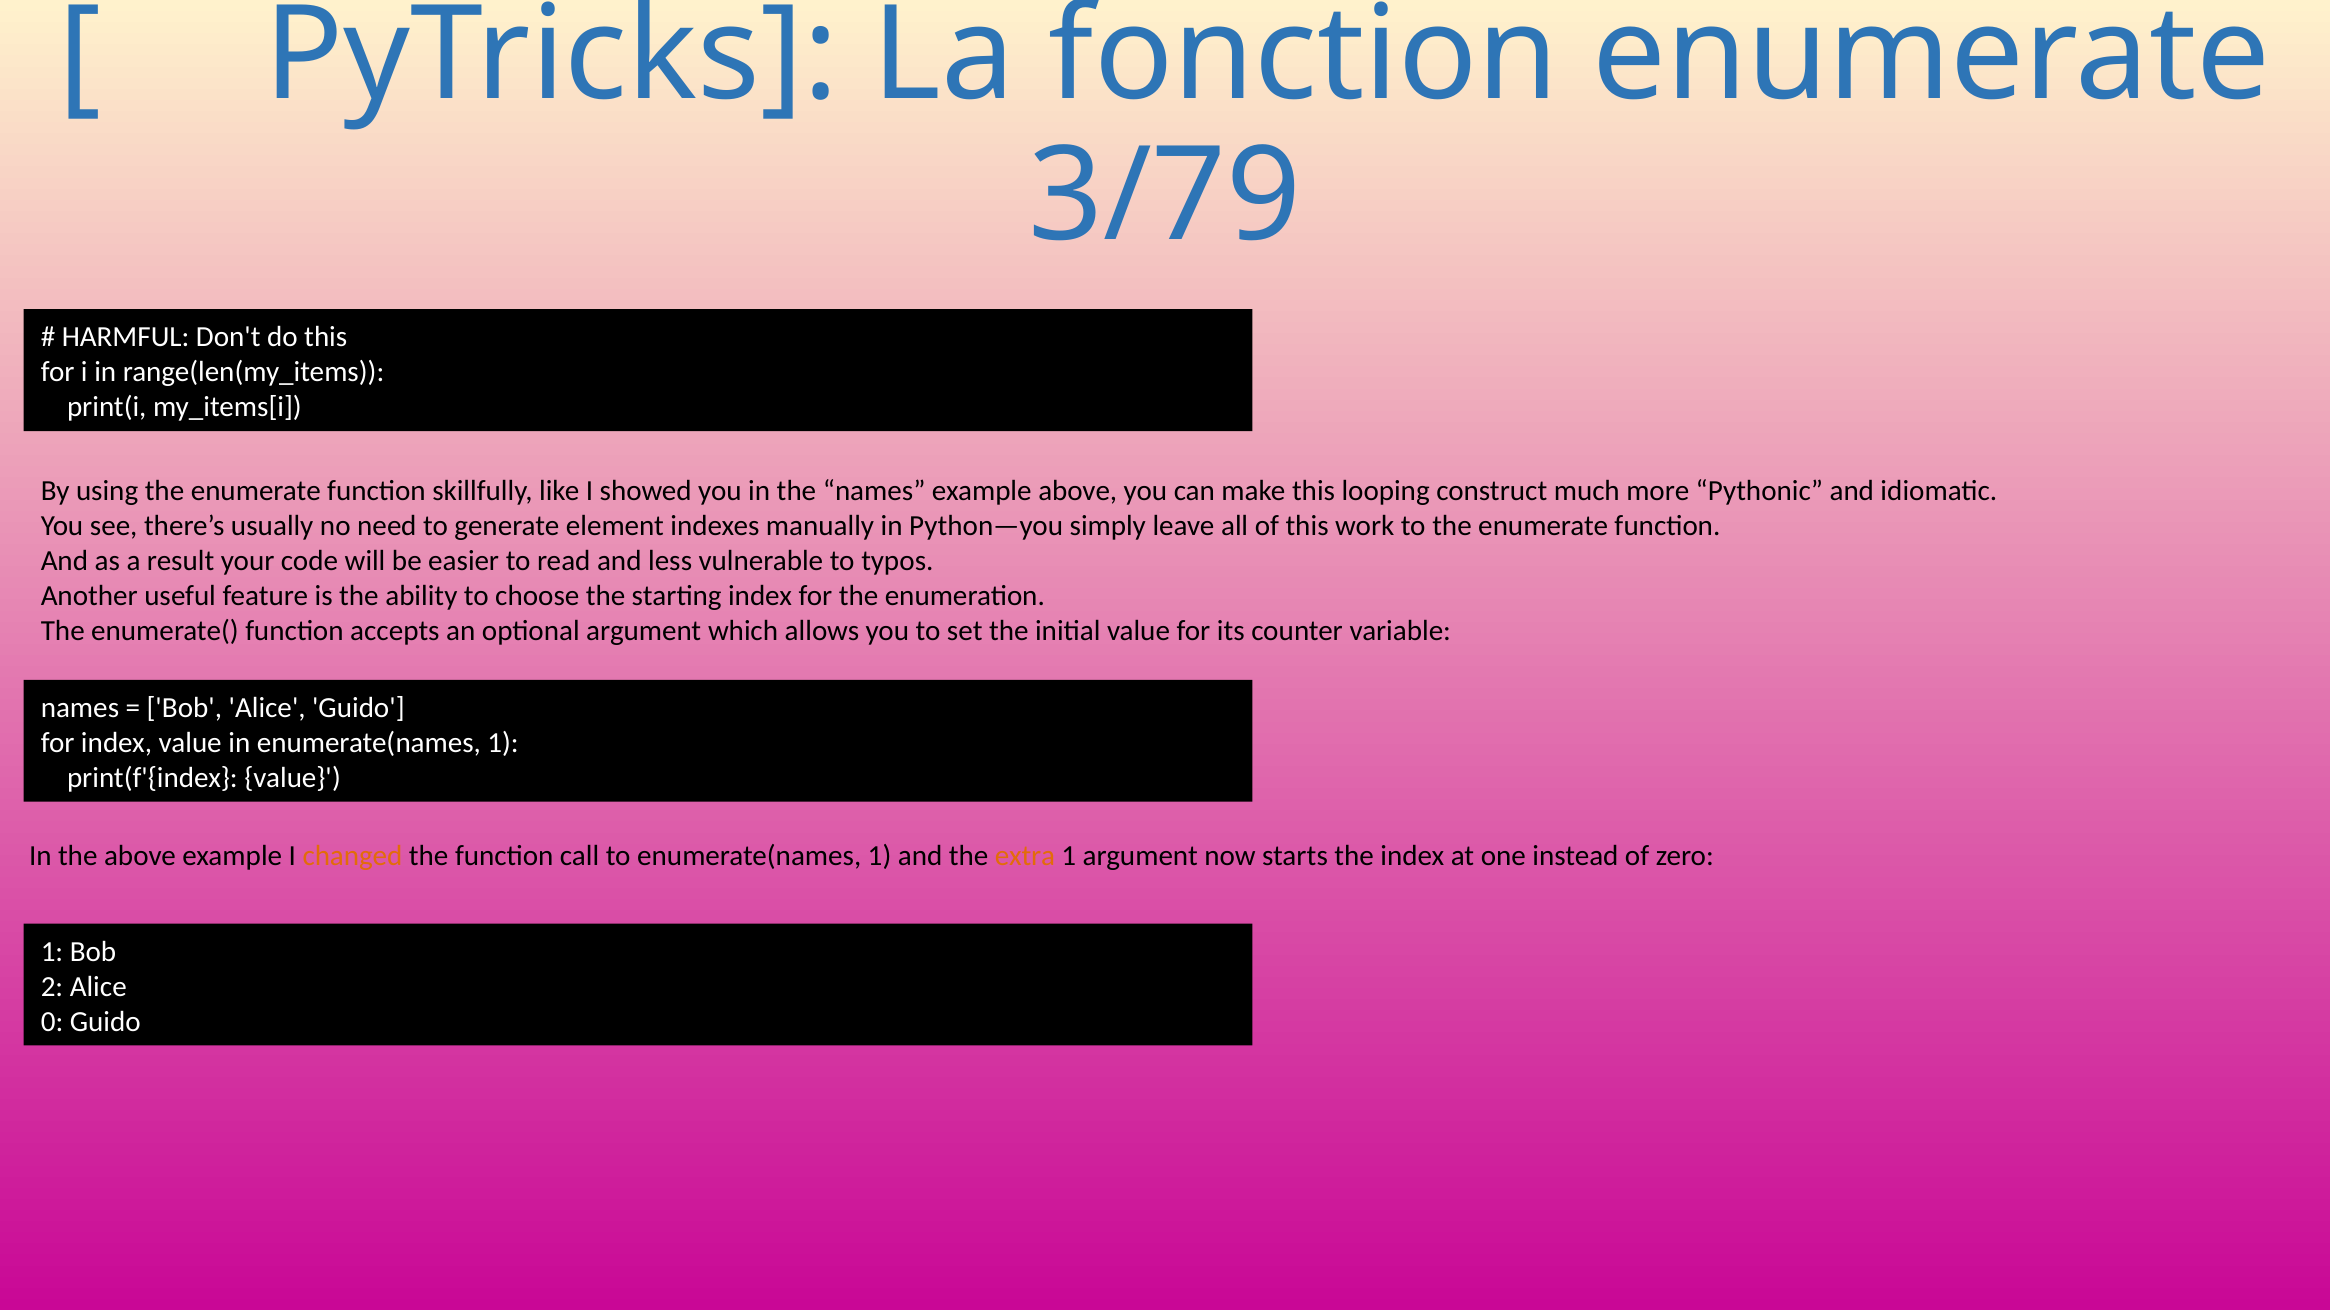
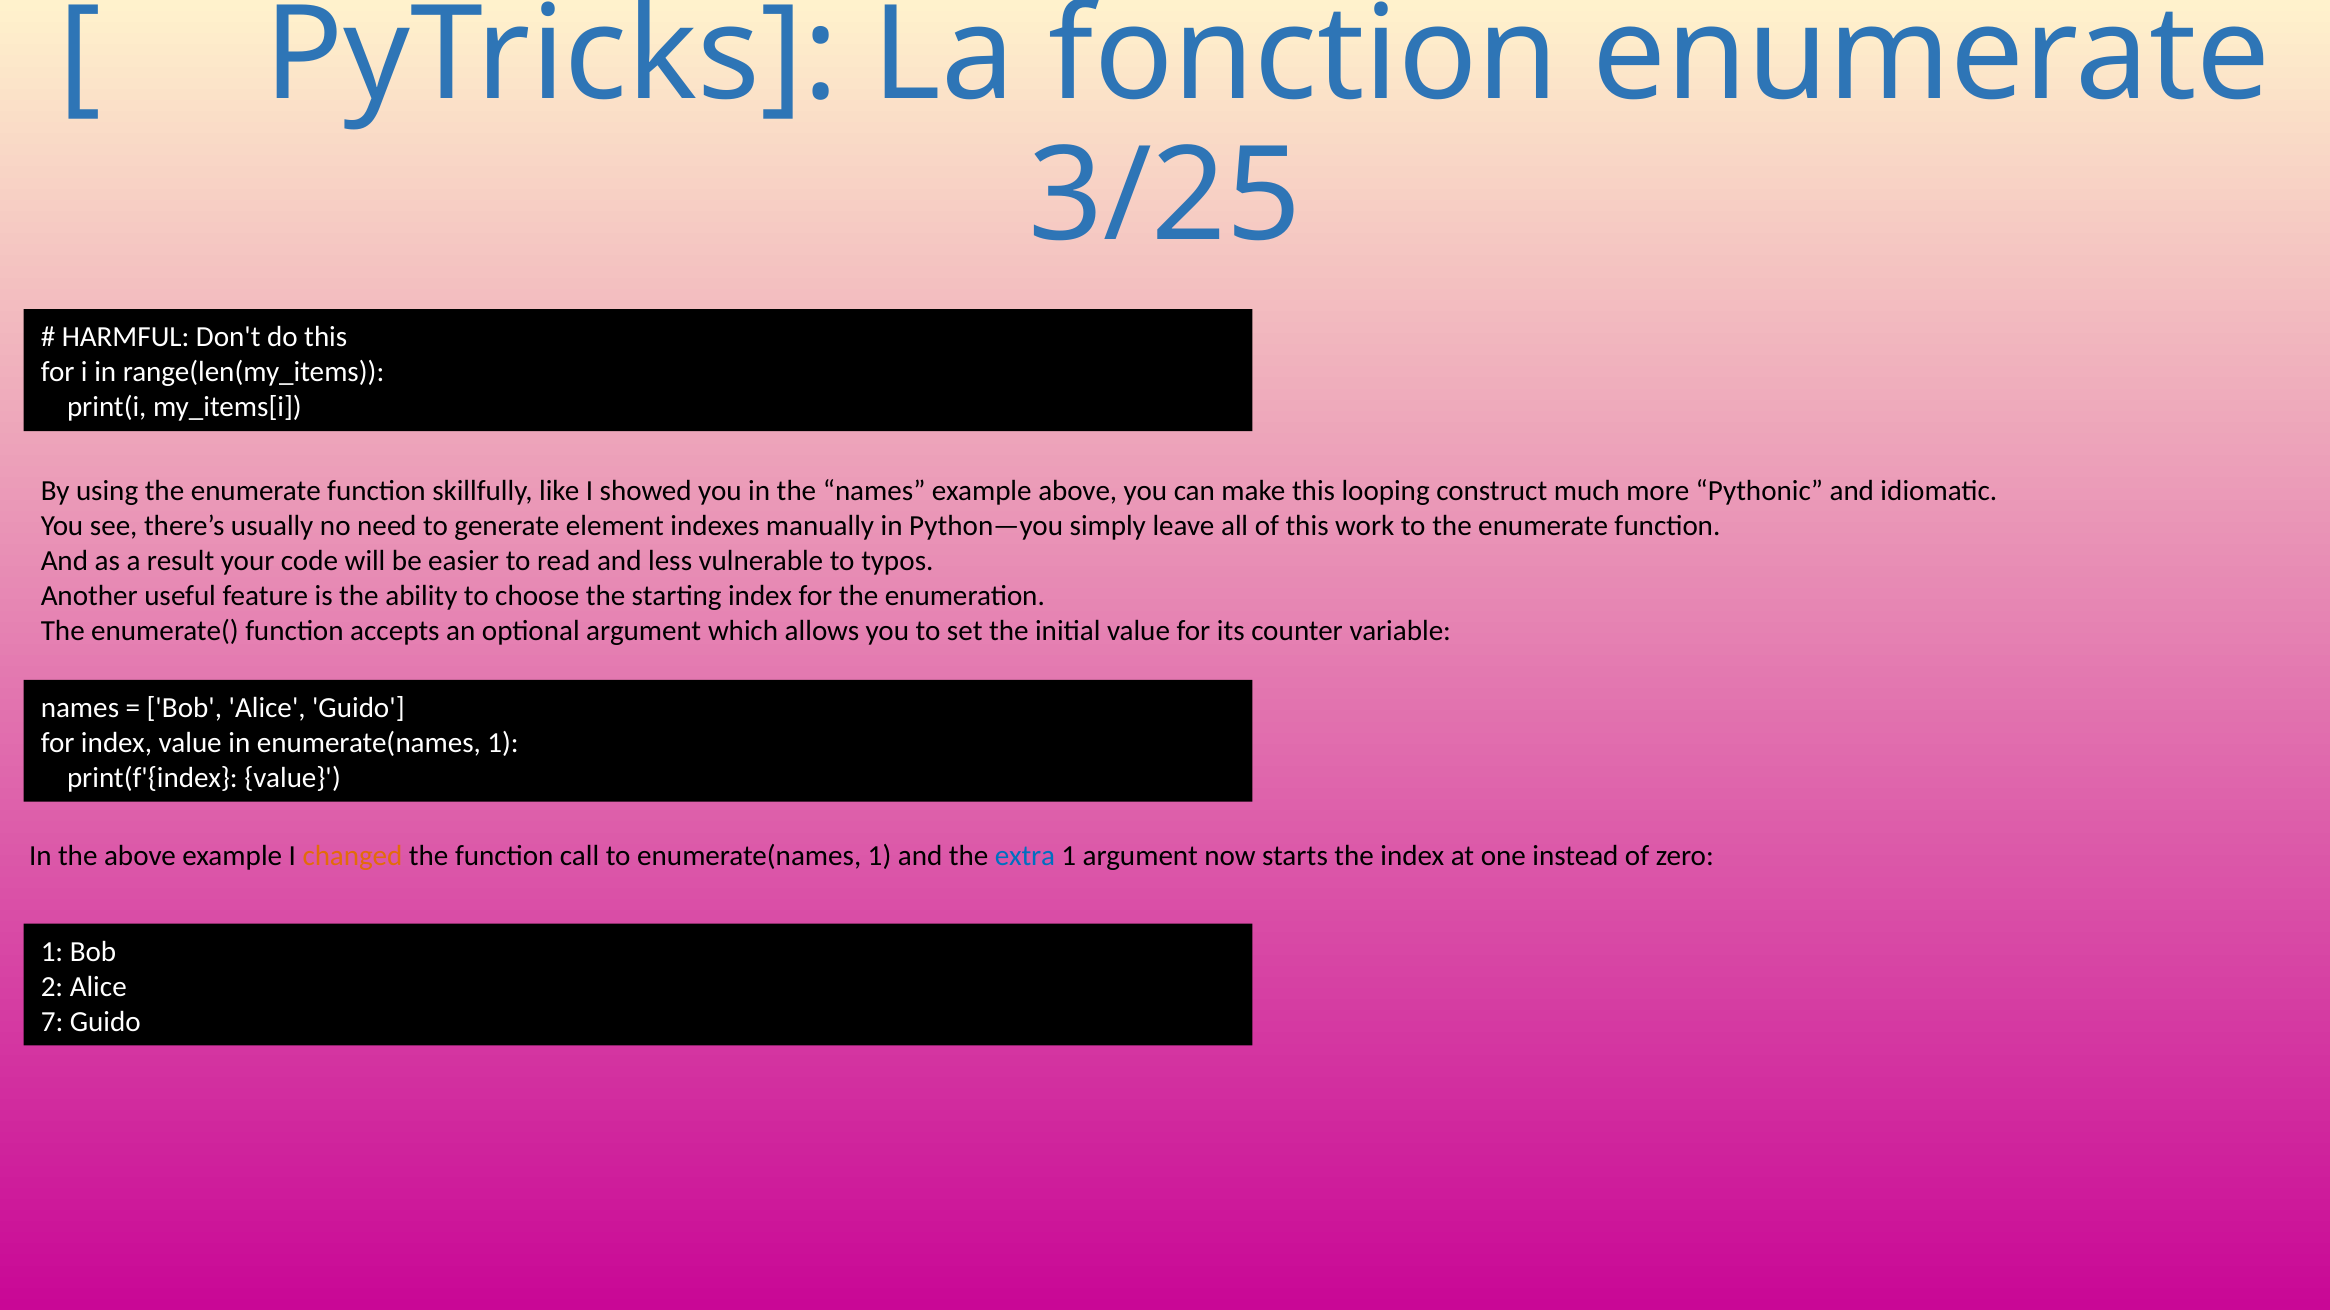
3/79: 3/79 -> 3/25 (1165, 197)
extra colour: orange -> blue (1025, 856)
0: 0 -> 7 (52, 1022)
